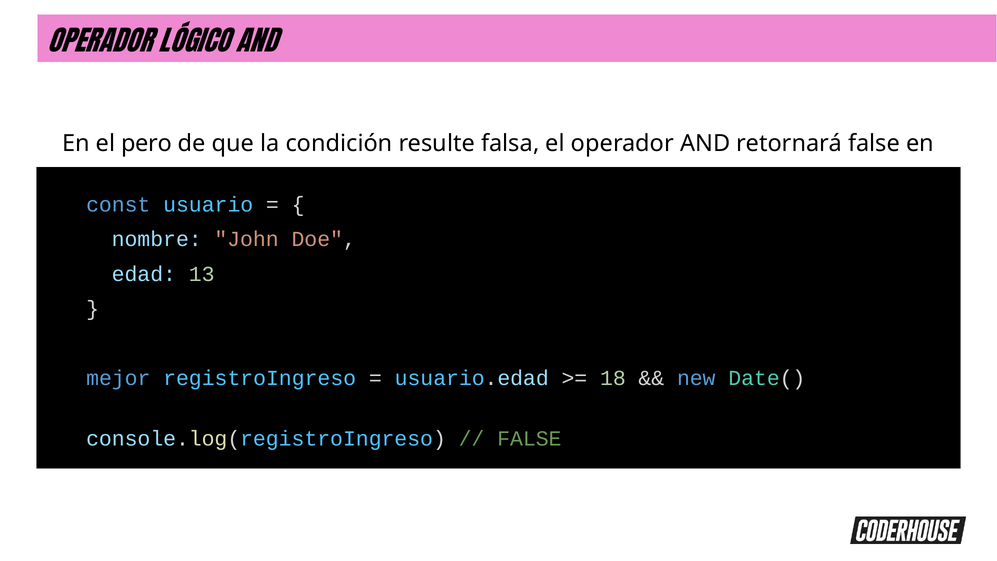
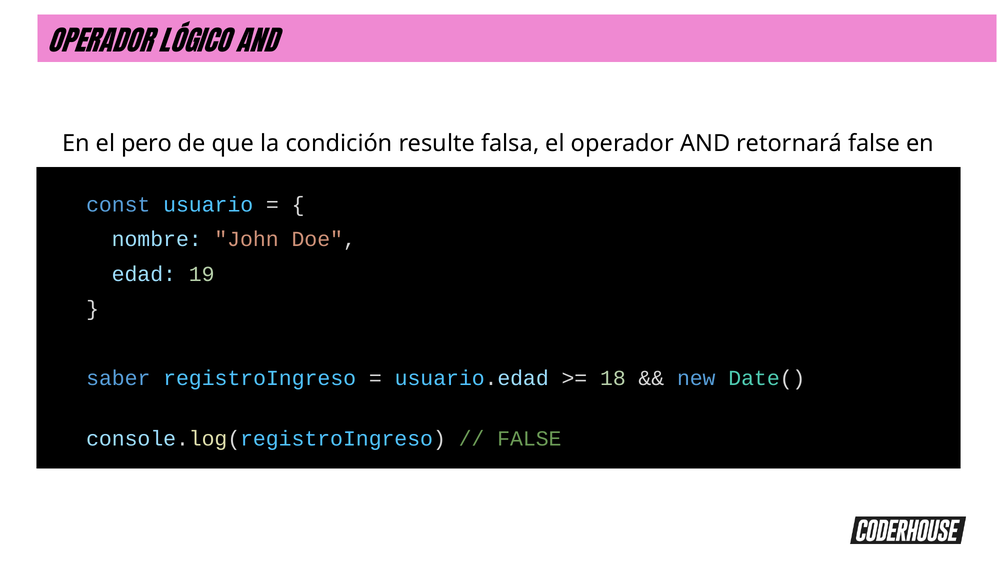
13: 13 -> 19 (202, 274)
mejor: mejor -> saber (118, 378)
